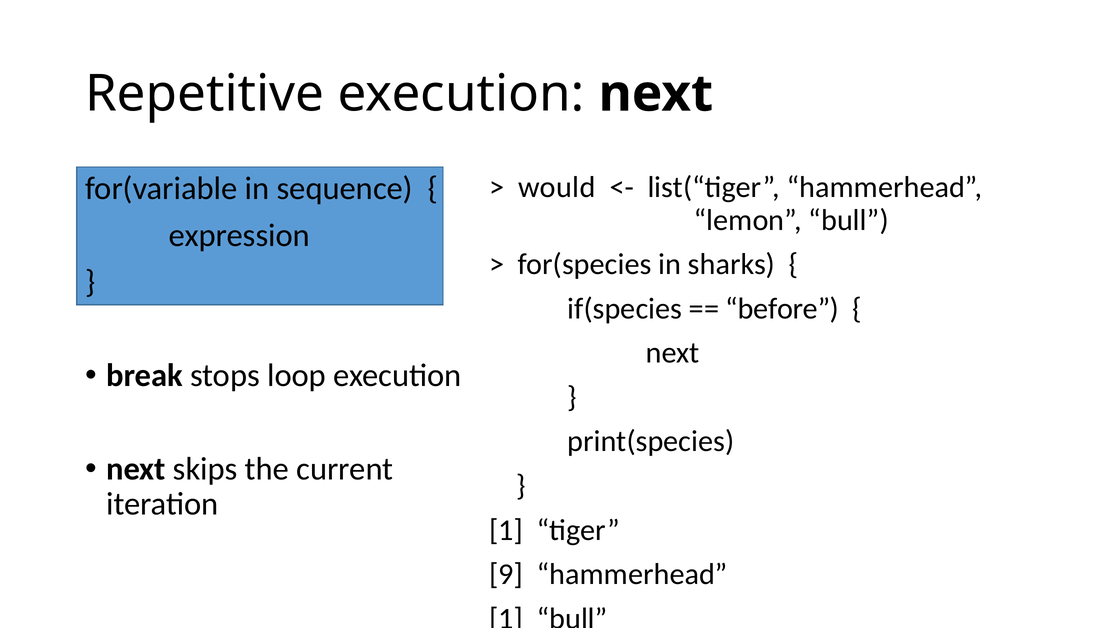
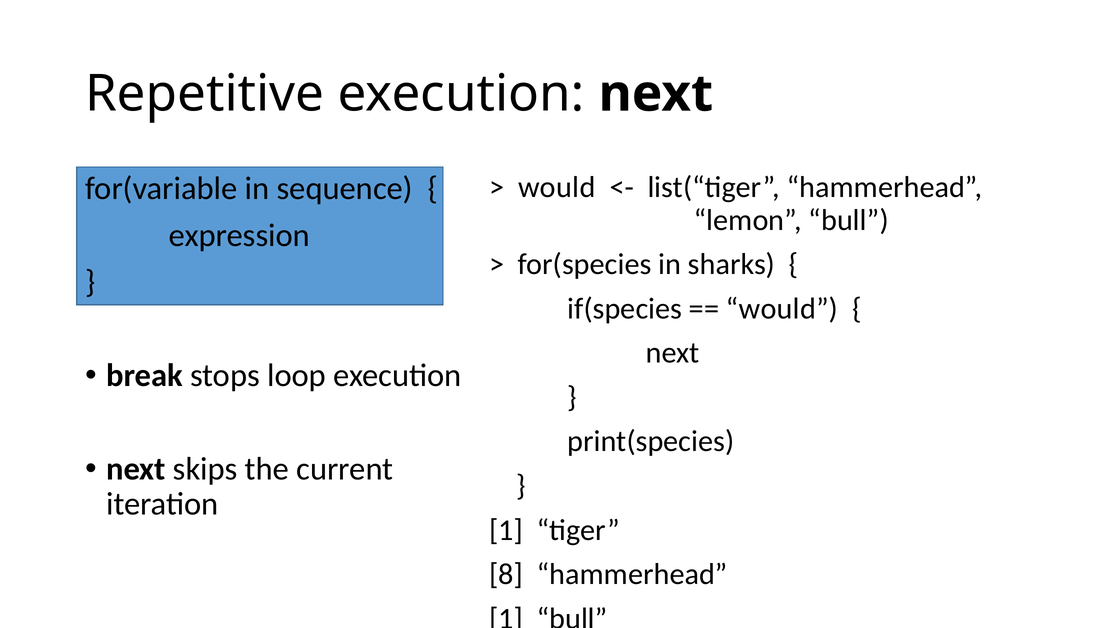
before: before -> would (782, 309)
9: 9 -> 8 (506, 575)
